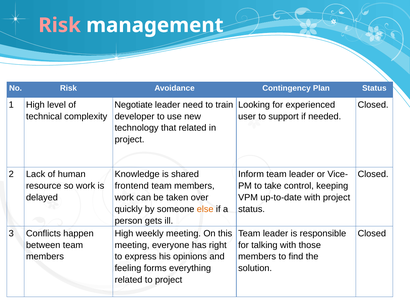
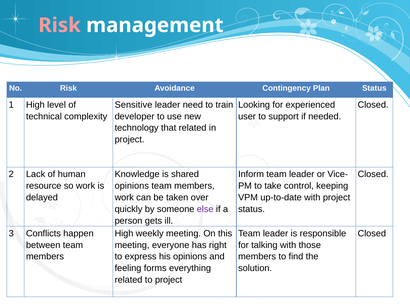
Negotiate: Negotiate -> Sensitive (134, 105)
frontend: frontend -> opinions (132, 186)
else colour: orange -> purple (205, 209)
